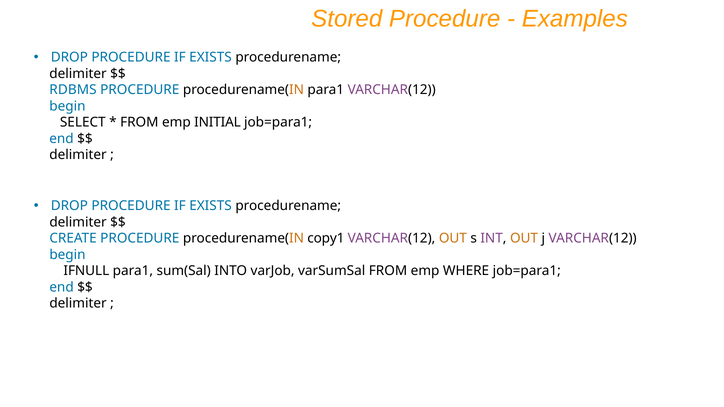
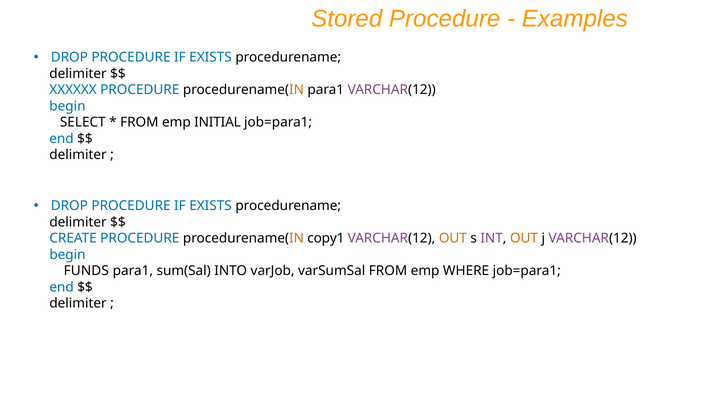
RDBMS: RDBMS -> XXXXXX (73, 90)
IFNULL: IFNULL -> FUNDS (86, 271)
